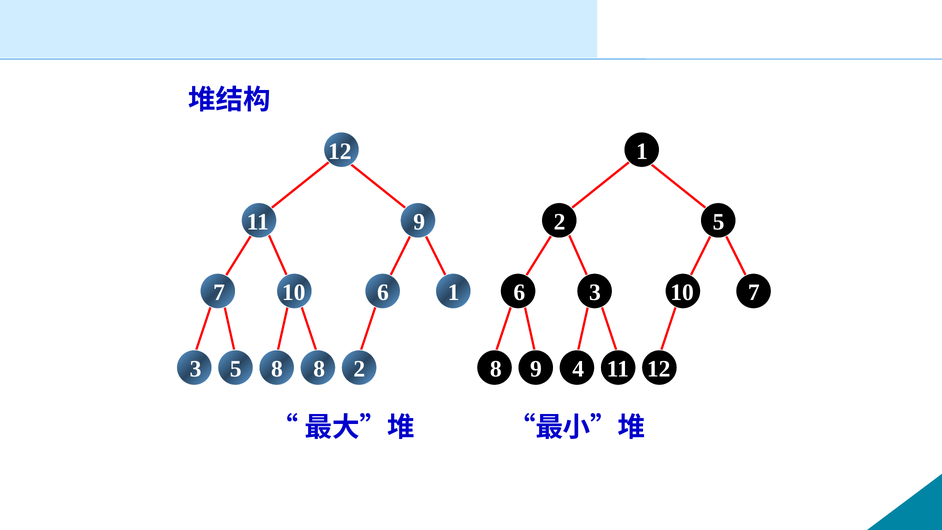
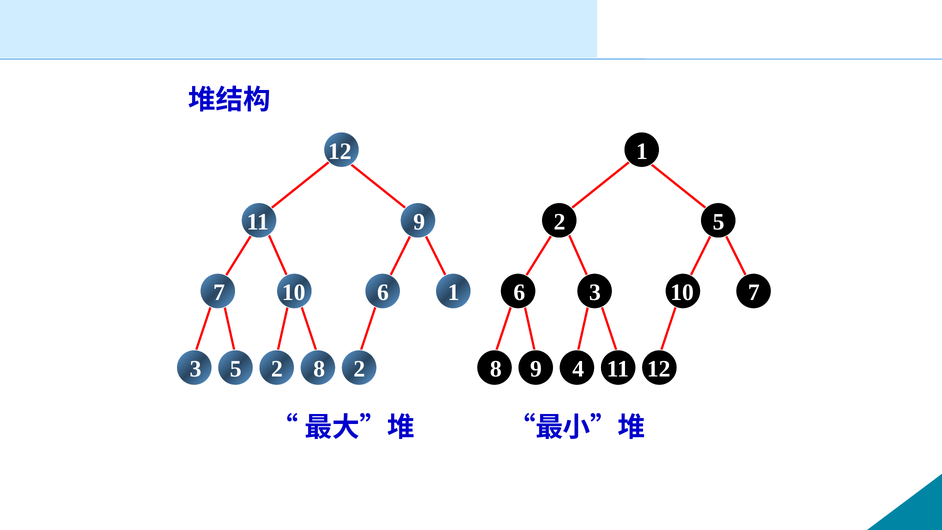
5 8: 8 -> 2 (277, 369)
